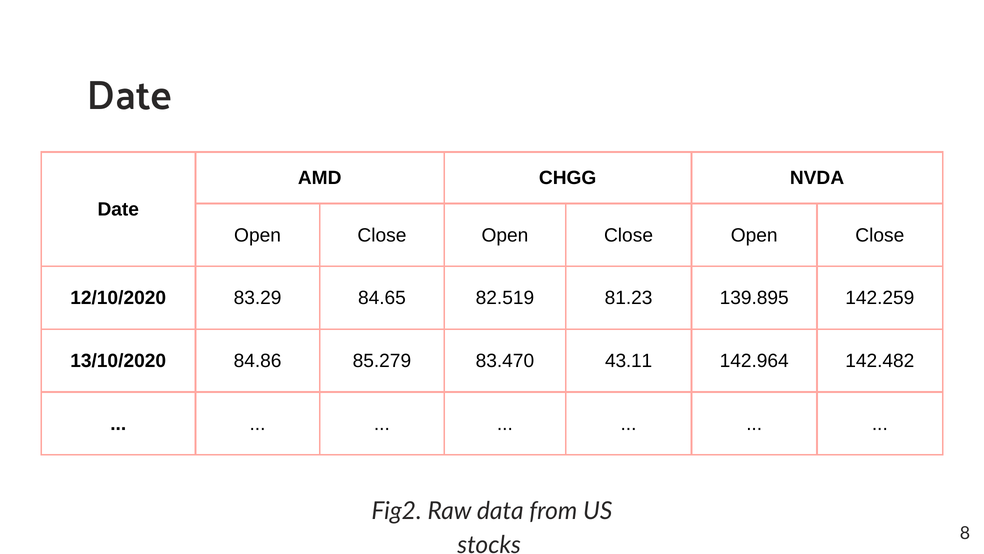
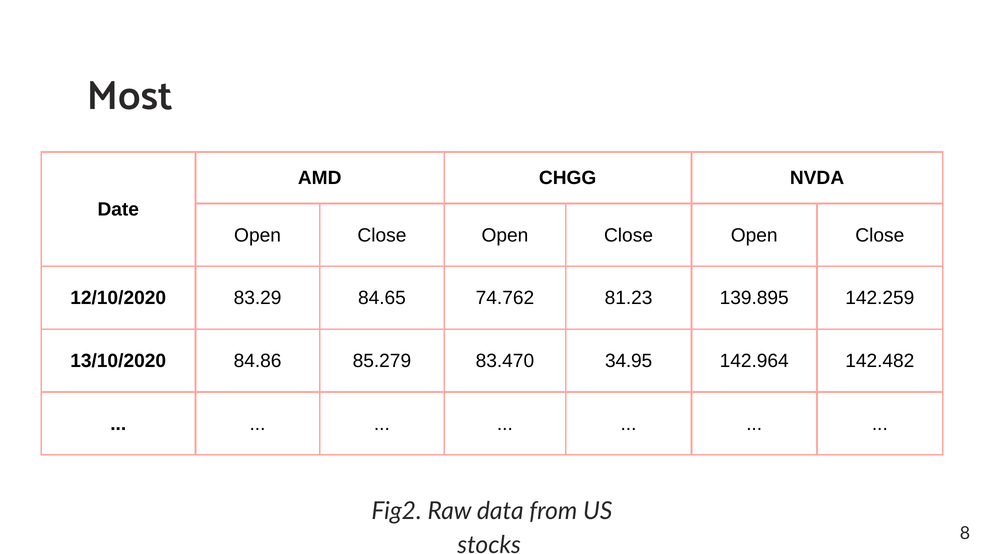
Date: Date -> Most (130, 95)
82.519: 82.519 -> 74.762 (505, 298)
43.11: 43.11 -> 34.95 (629, 361)
